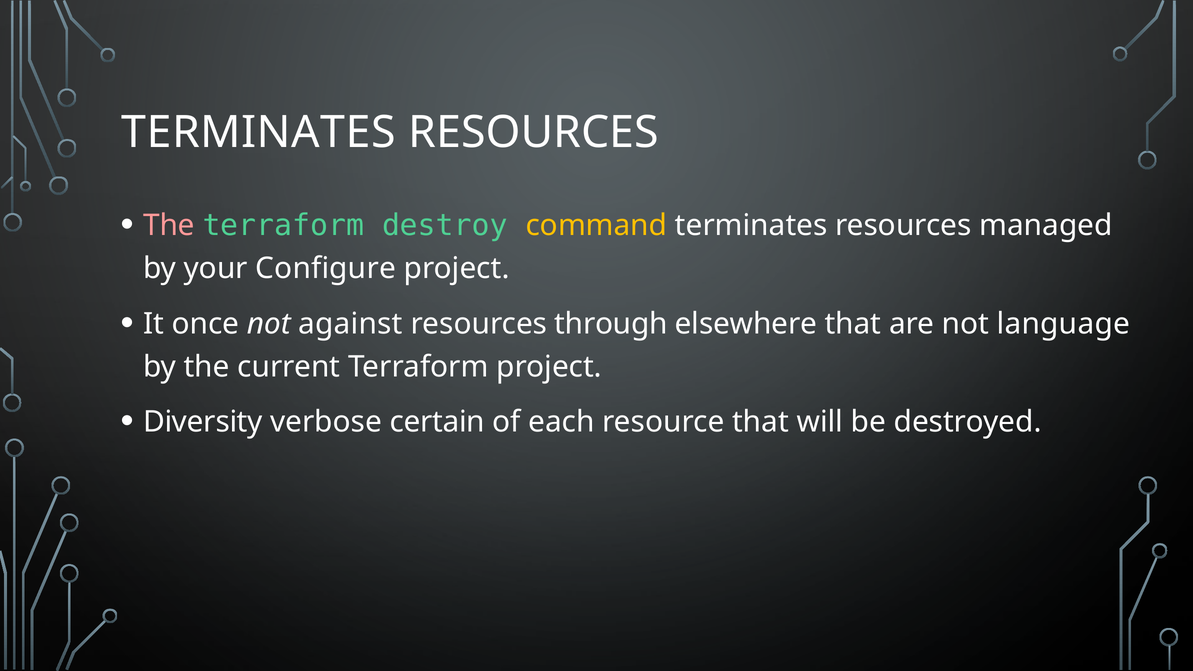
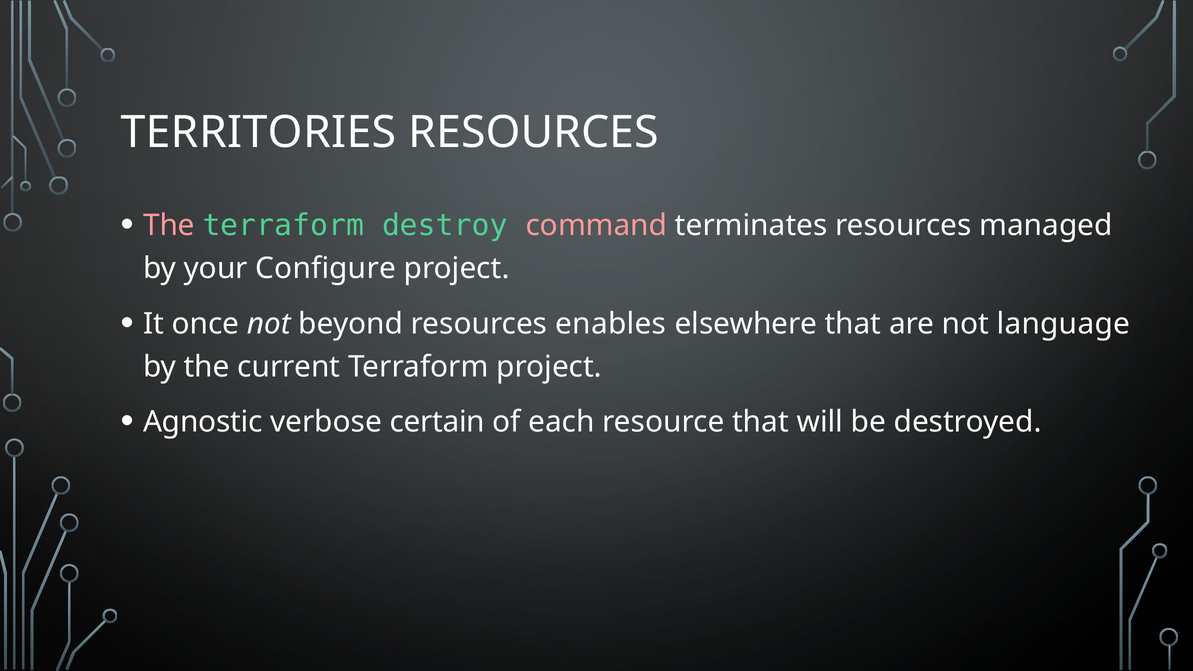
TERMINATES: TERMINATES -> TERRITORIES (259, 133)
command colour: yellow -> pink (596, 225)
against: against -> beyond (351, 324)
through: through -> enables (611, 324)
Diversity: Diversity -> Agnostic (203, 422)
